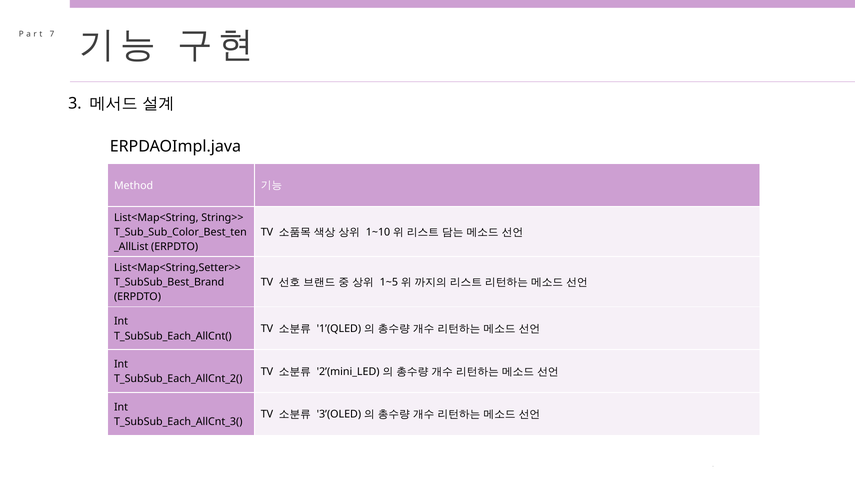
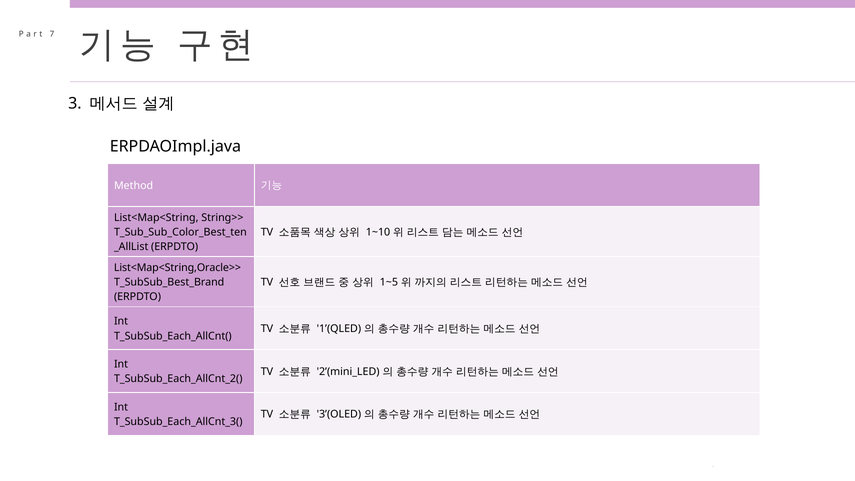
List<Map<String,Setter>>: List<Map<String,Setter>> -> List<Map<String,Oracle>> (177, 268)
